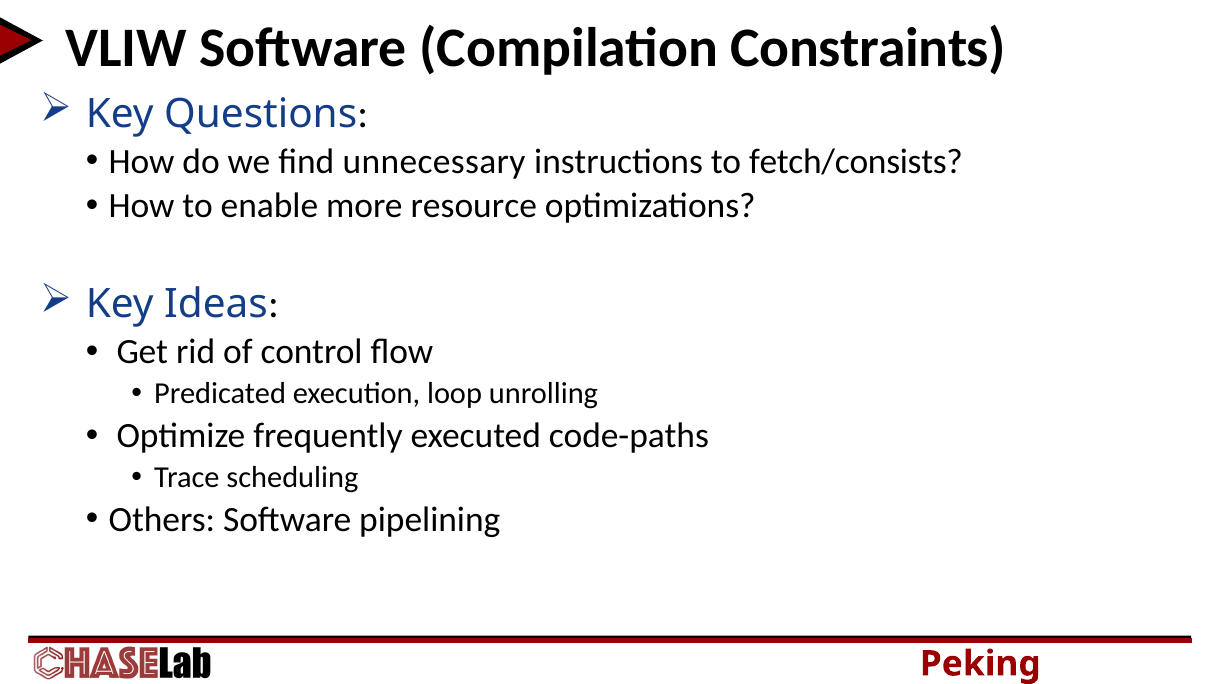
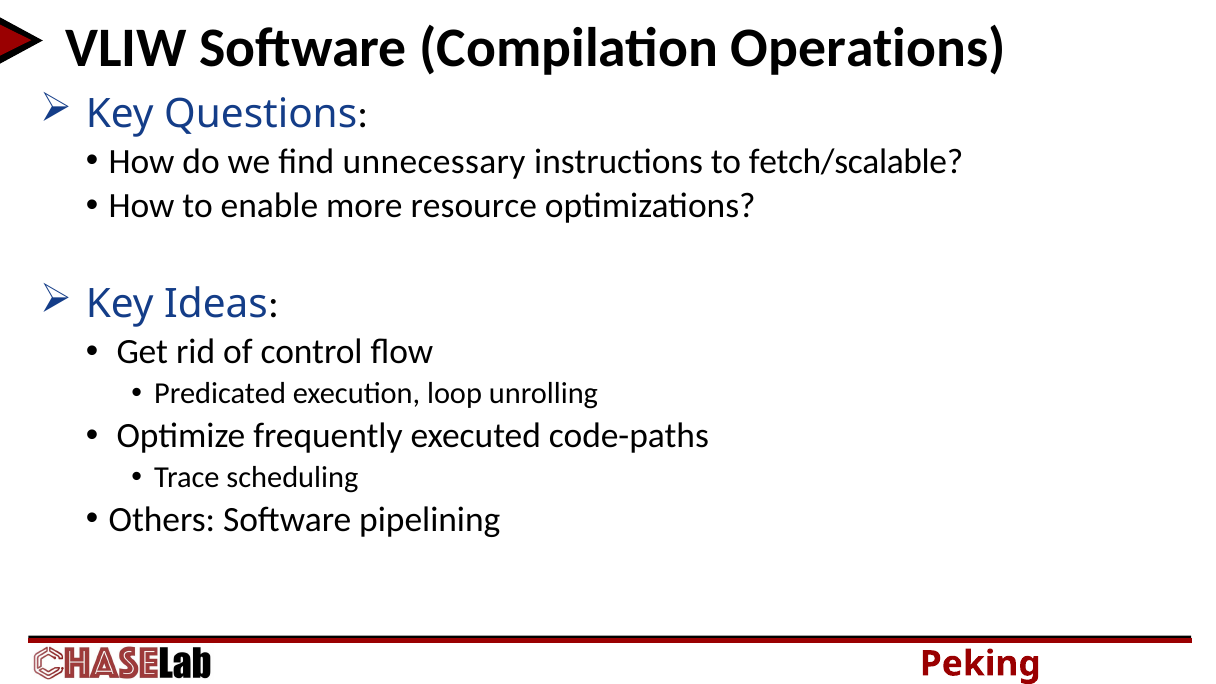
Constraints: Constraints -> Operations (868, 48)
fetch/consists: fetch/consists -> fetch/scalable (856, 162)
